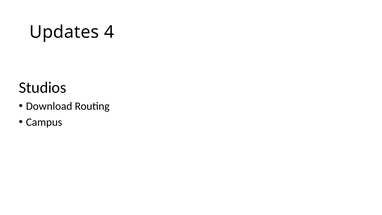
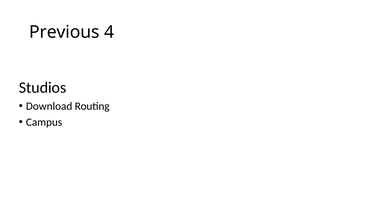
Updates: Updates -> Previous (64, 32)
